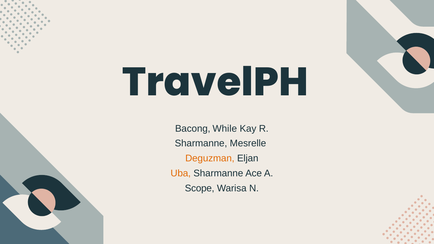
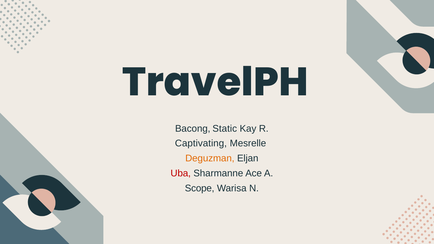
While: While -> Static (225, 129)
Sharmanne: Sharmanne -> Captivating (201, 144)
Uba colour: orange -> red (181, 173)
